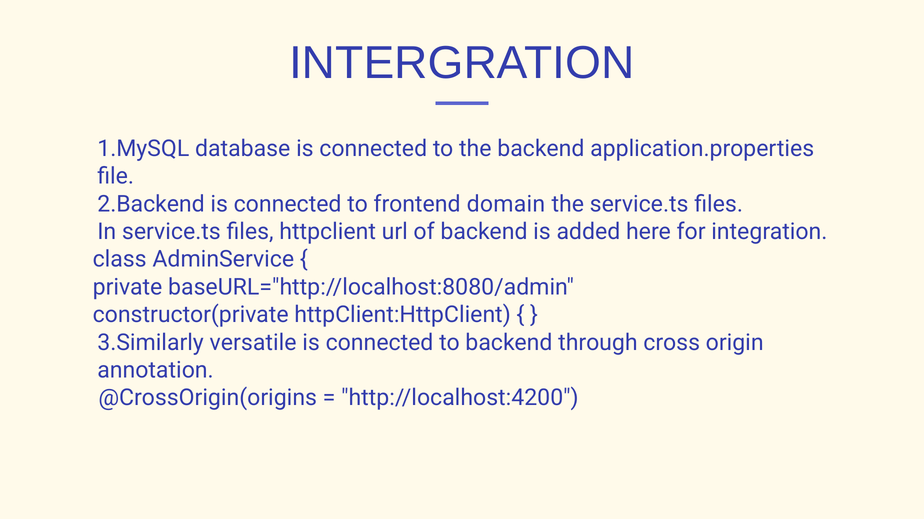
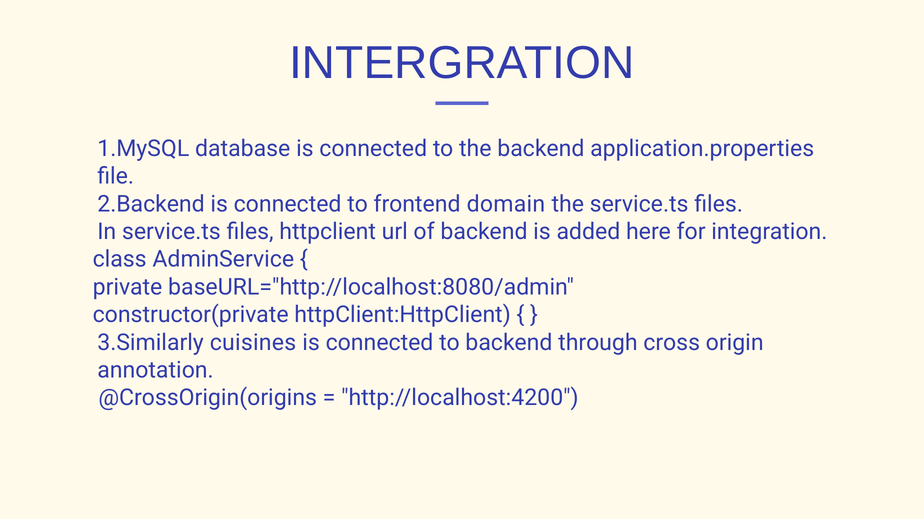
versatile: versatile -> cuisines (253, 343)
